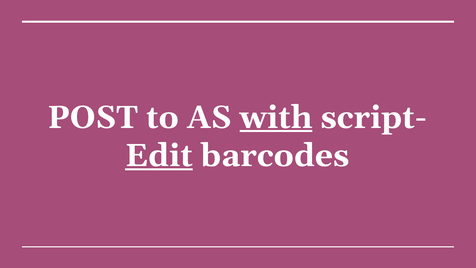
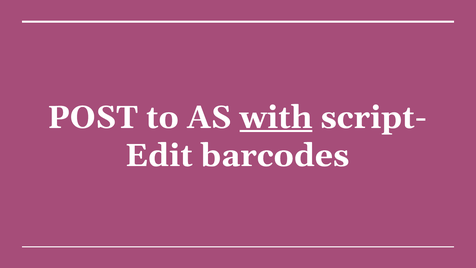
Edit underline: present -> none (159, 155)
